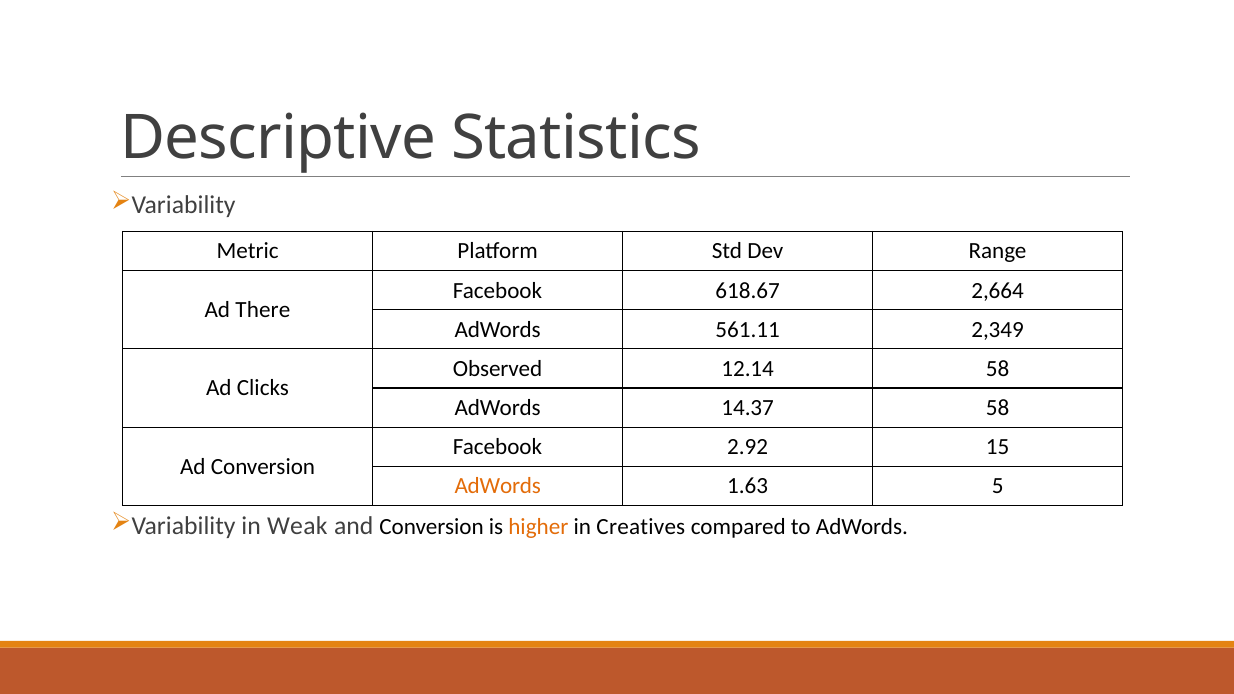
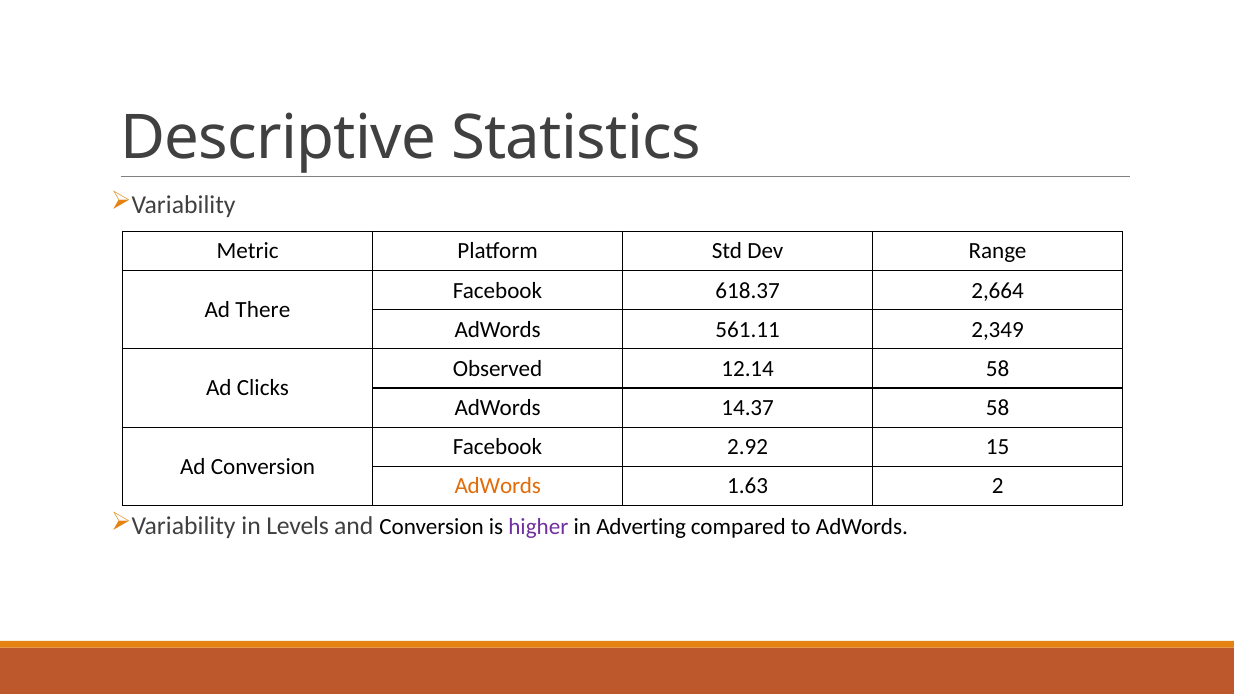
618.67: 618.67 -> 618.37 (748, 290)
5: 5 -> 2 (998, 486)
Weak: Weak -> Levels (298, 526)
higher colour: orange -> purple (538, 527)
Creatives: Creatives -> Adverting (641, 527)
